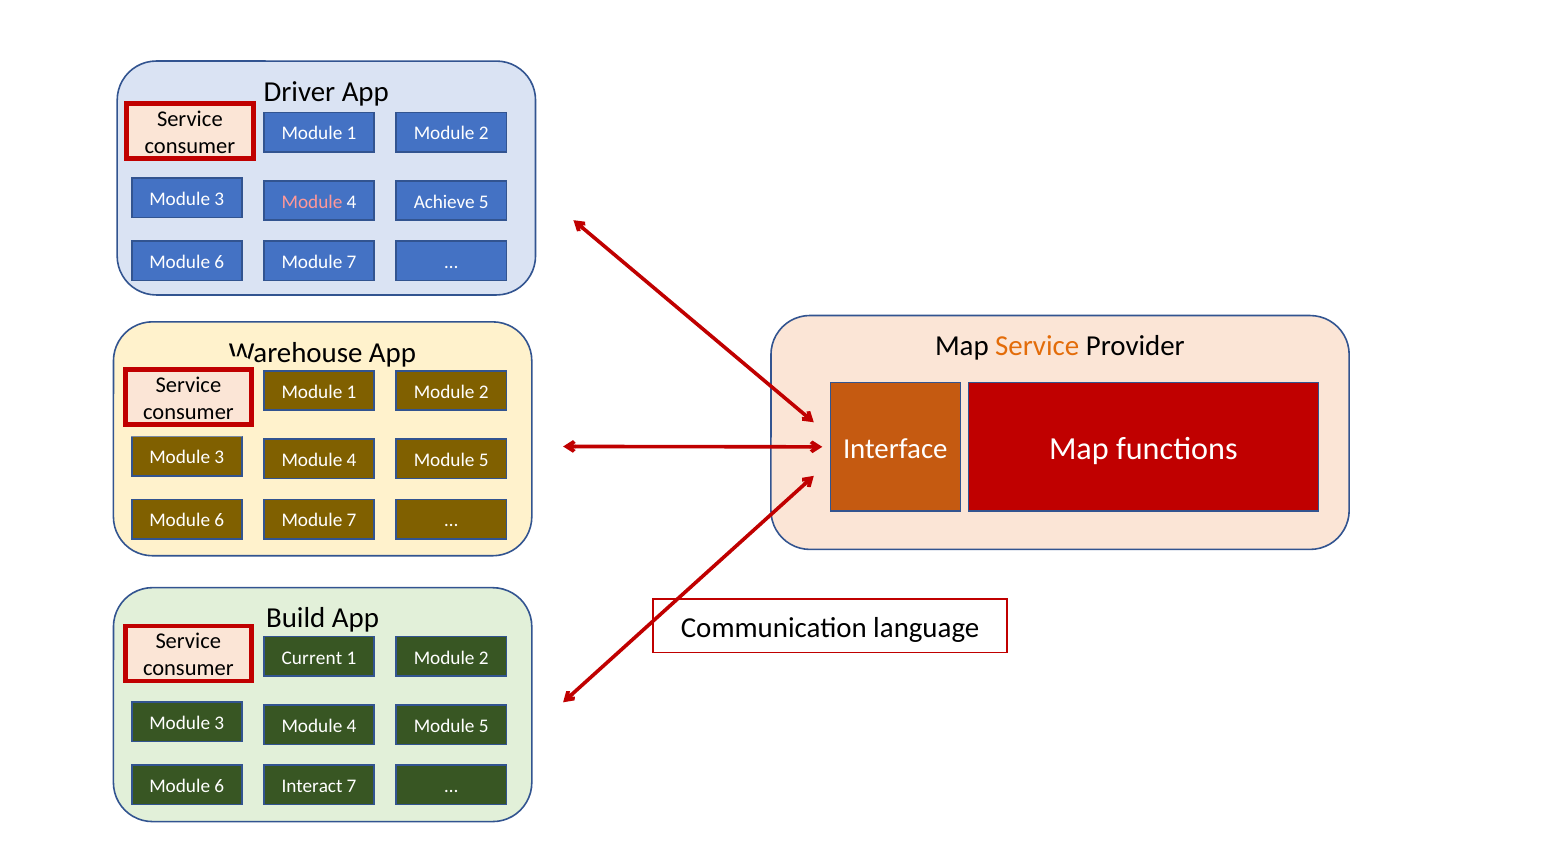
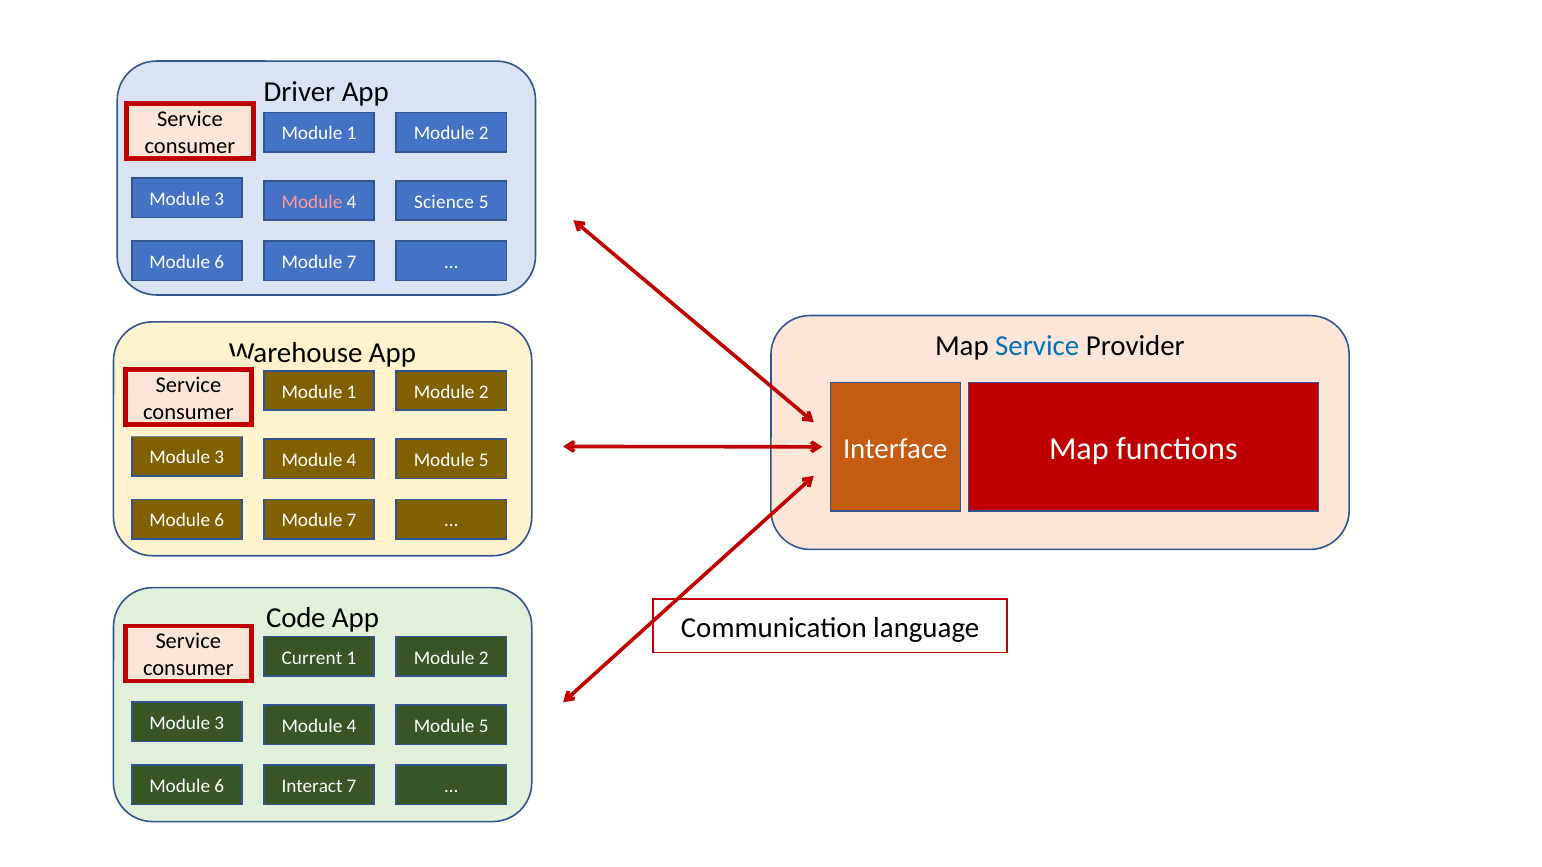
Achieve: Achieve -> Science (444, 202)
Service colour: orange -> blue (1037, 346)
Build: Build -> Code (296, 619)
